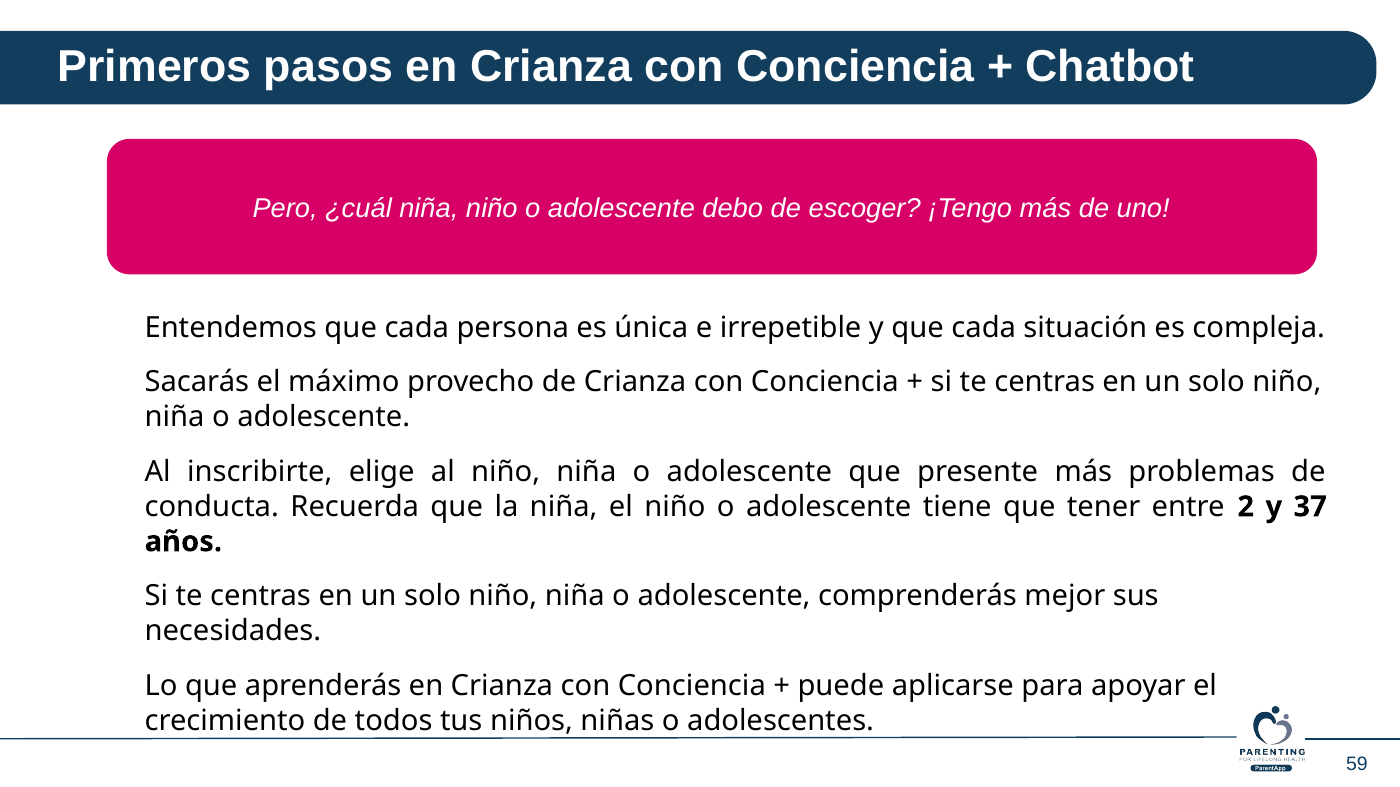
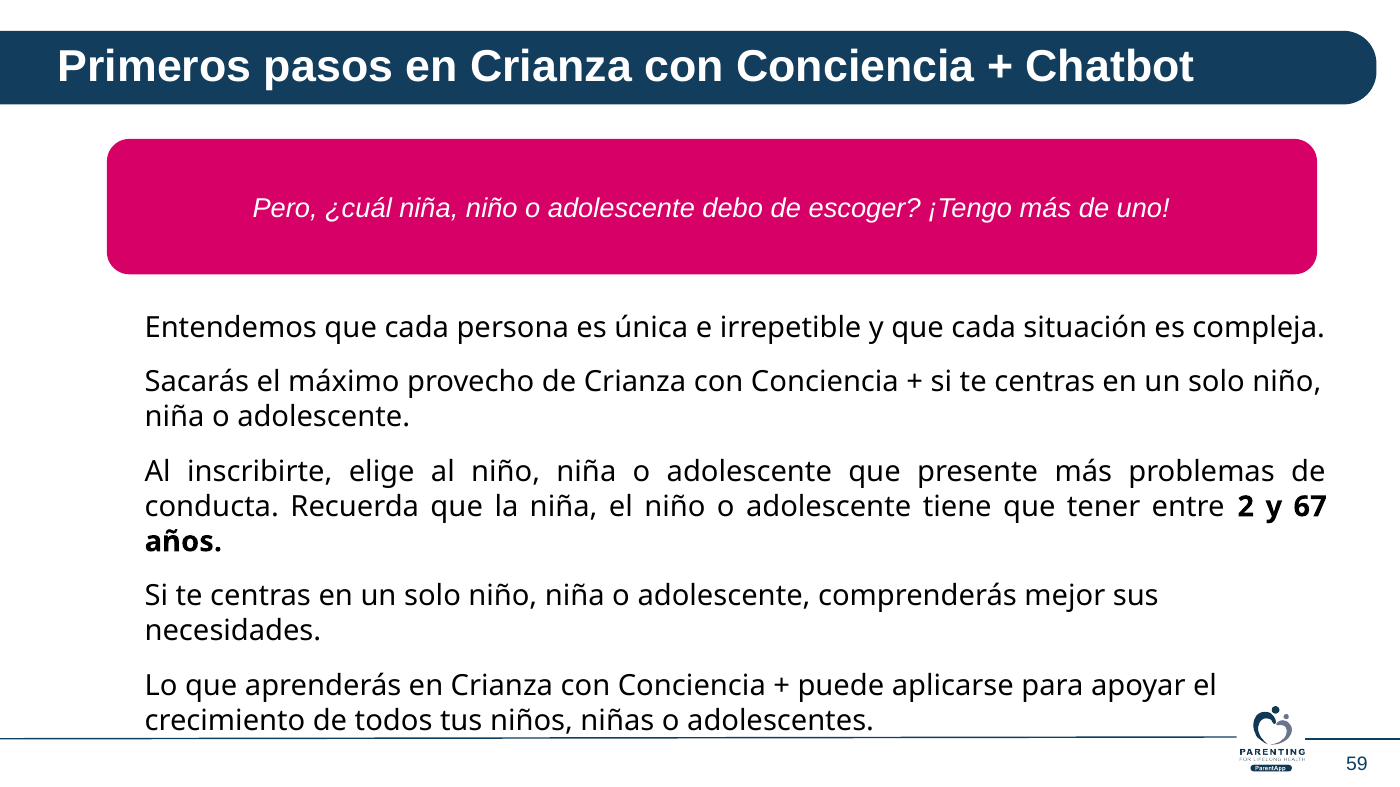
37: 37 -> 67 (1310, 507)
